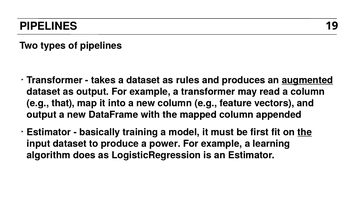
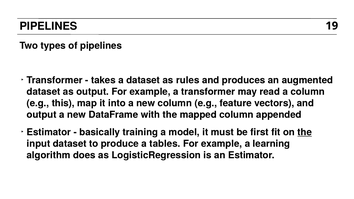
augmented underline: present -> none (307, 80)
that: that -> this (63, 103)
power: power -> tables (165, 143)
